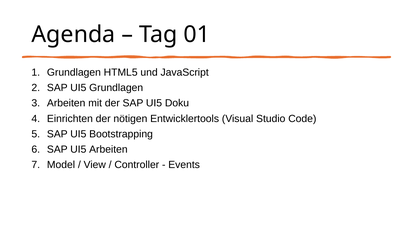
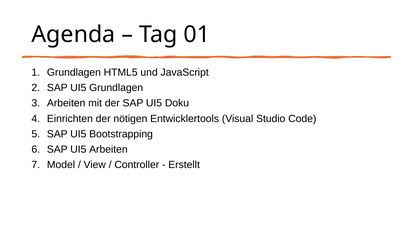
Events: Events -> Erstellt (184, 165)
